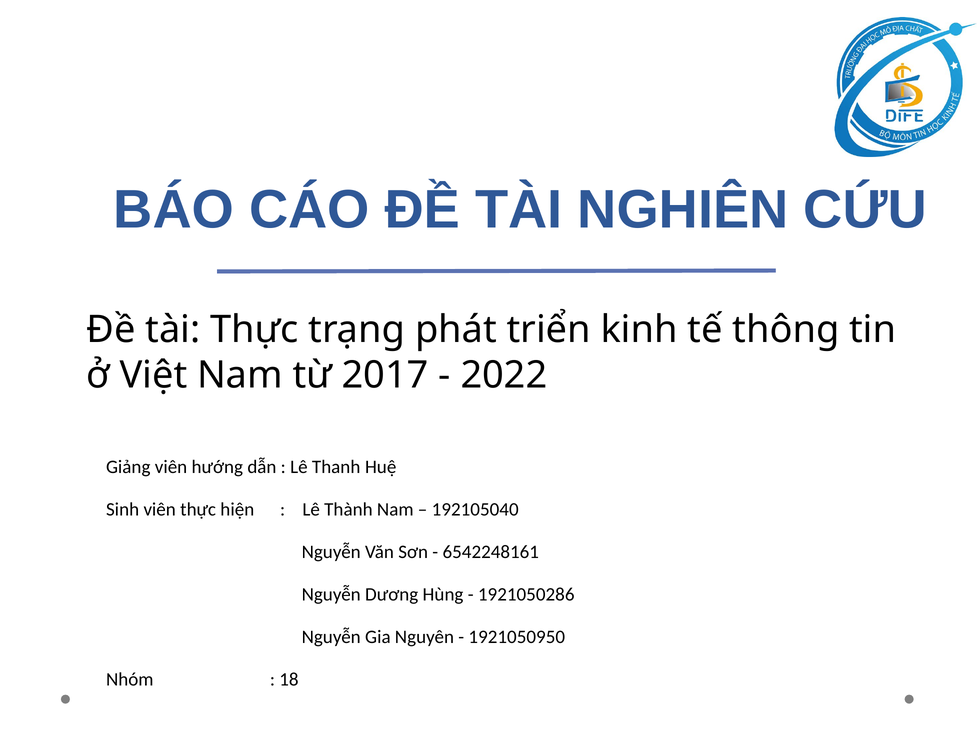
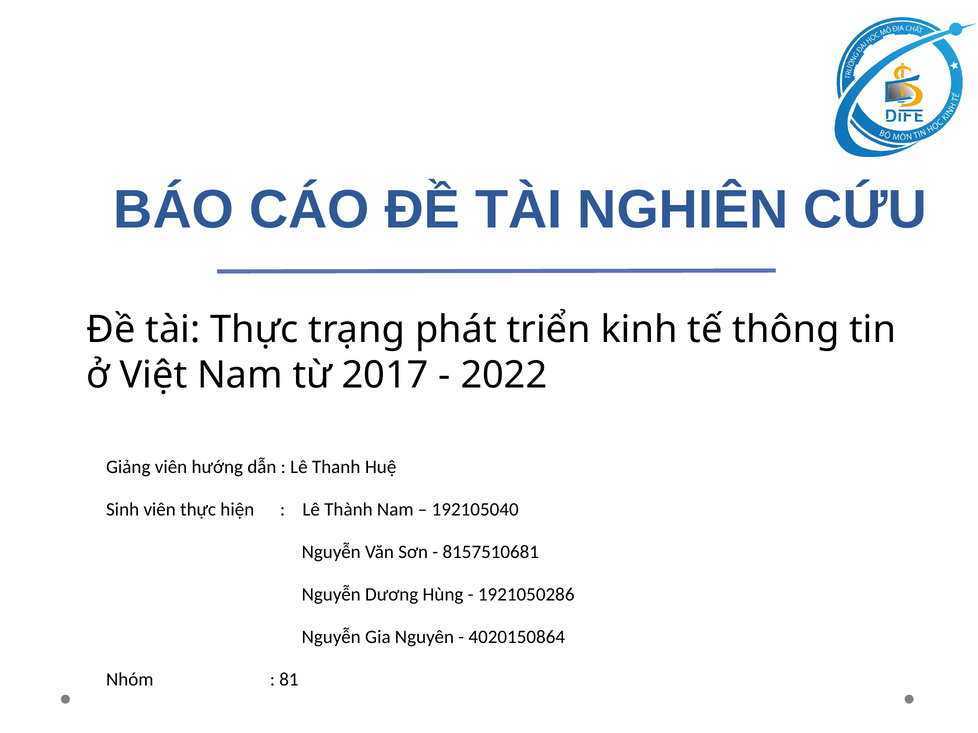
6542248161: 6542248161 -> 8157510681 (491, 552)
1921050950: 1921050950 -> 4020150864 (517, 638)
18: 18 -> 81 (289, 680)
